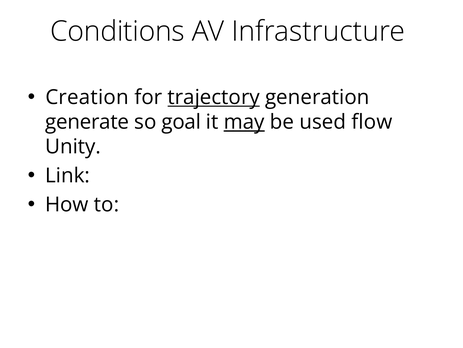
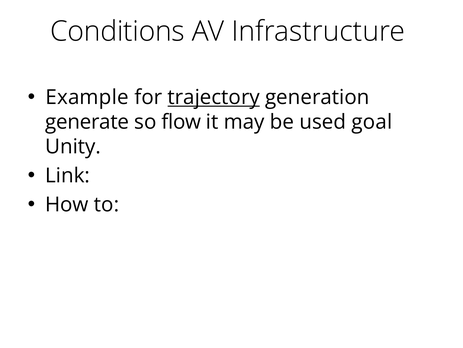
Creation: Creation -> Example (87, 97)
goal: goal -> flow (181, 122)
may underline: present -> none (244, 122)
flow: flow -> goal (372, 122)
